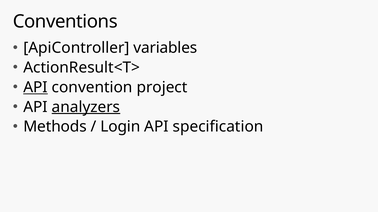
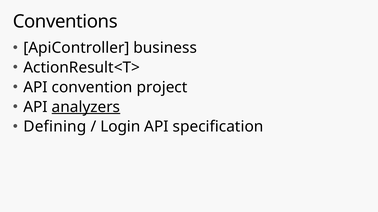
variables: variables -> business (165, 48)
API underline: present -> none (36, 87)
Methods: Methods -> Defining (55, 127)
